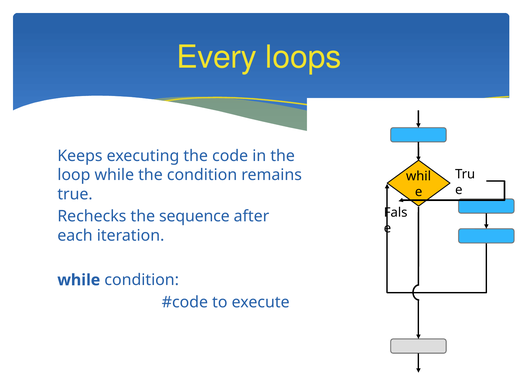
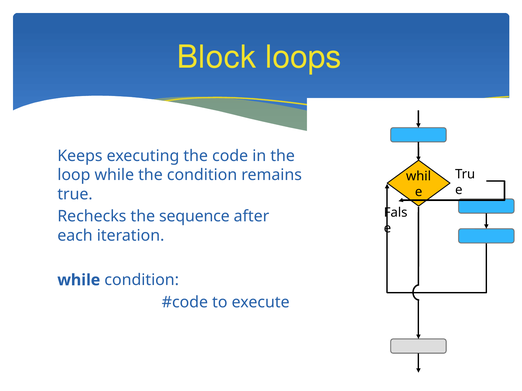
Every: Every -> Block (216, 57)
